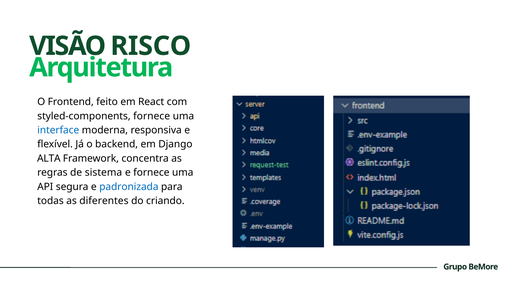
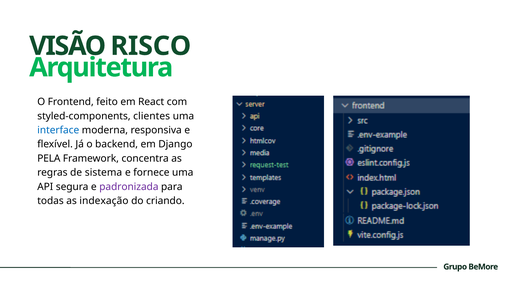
styled-components fornece: fornece -> clientes (152, 116)
ALTA: ALTA -> PELA (49, 158)
padronizada colour: blue -> purple (129, 187)
diferentes: diferentes -> indexação (104, 201)
